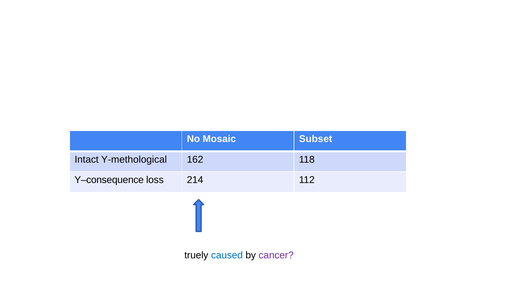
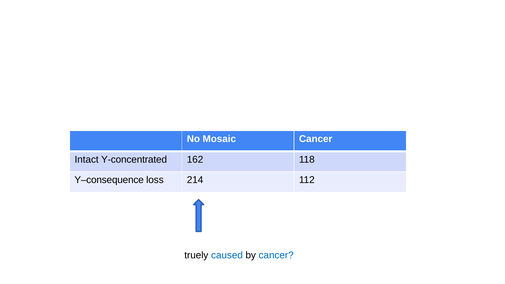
Mosaic Subset: Subset -> Cancer (316, 139)
Y-methological: Y-methological -> Y-concentrated (134, 160)
cancer colour: purple -> blue (276, 255)
